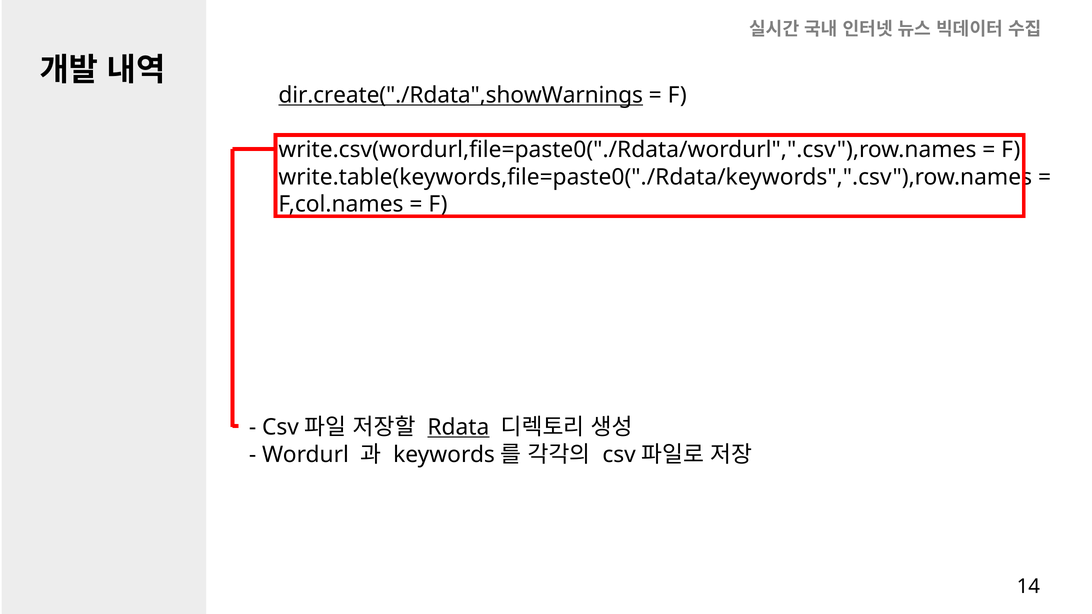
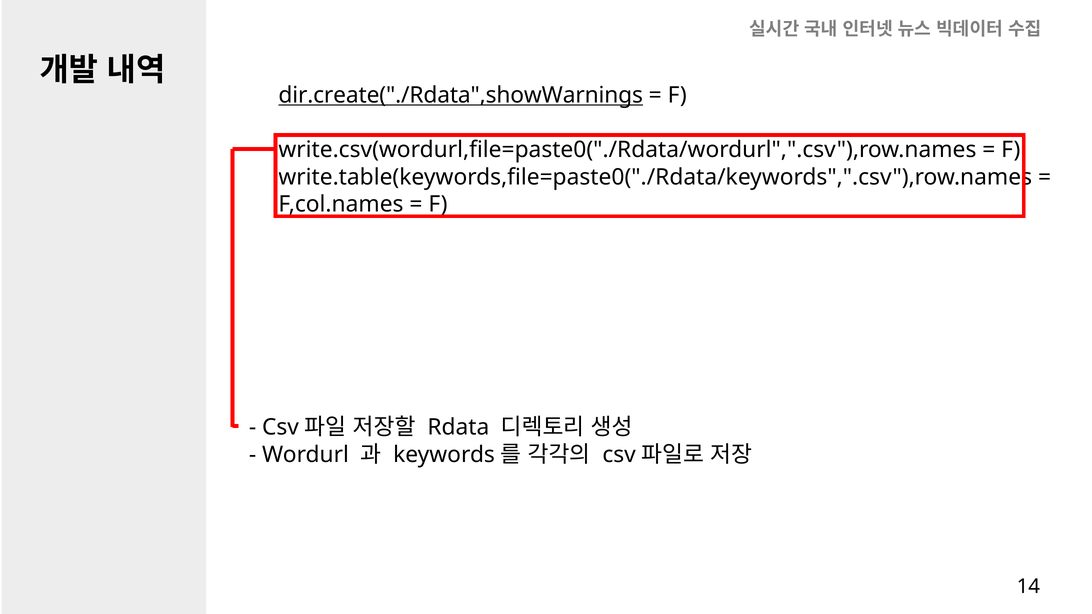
Rdata underline: present -> none (458, 427)
